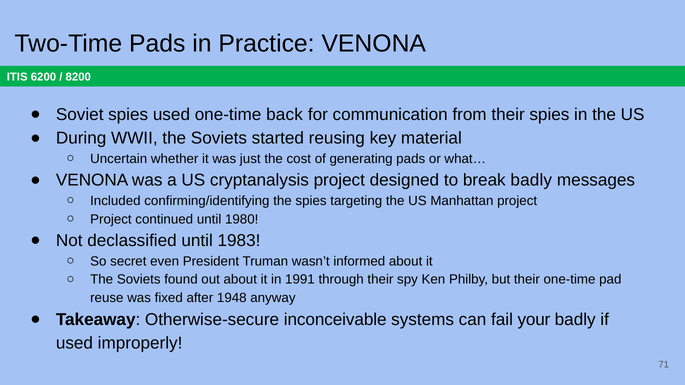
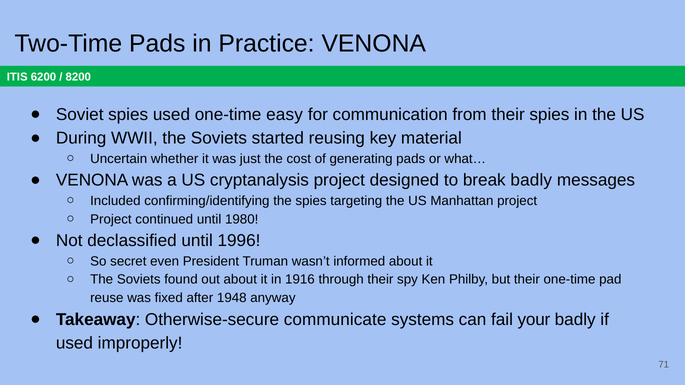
back: back -> easy (285, 115)
1983: 1983 -> 1996 (239, 241)
1991: 1991 -> 1916 (300, 280)
inconceivable: inconceivable -> communicate (335, 320)
